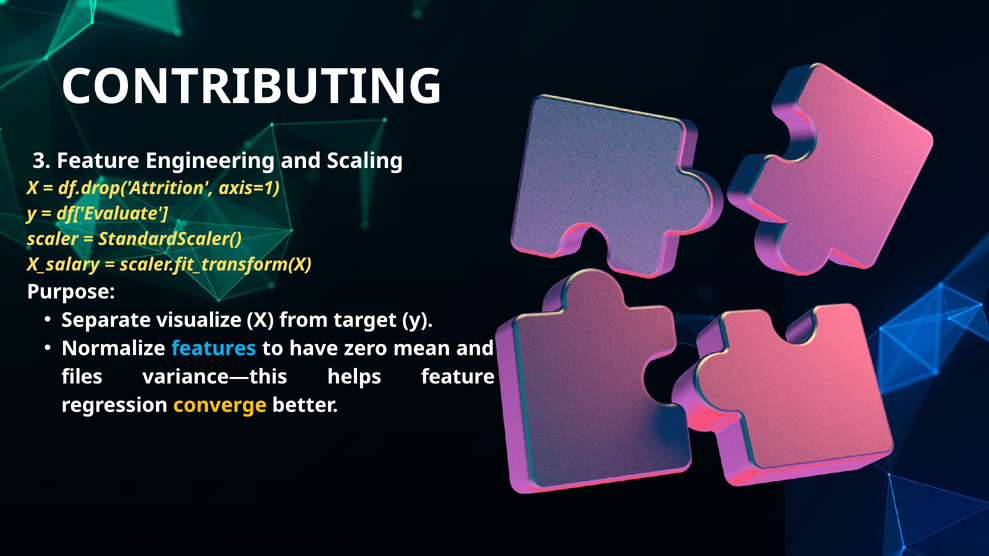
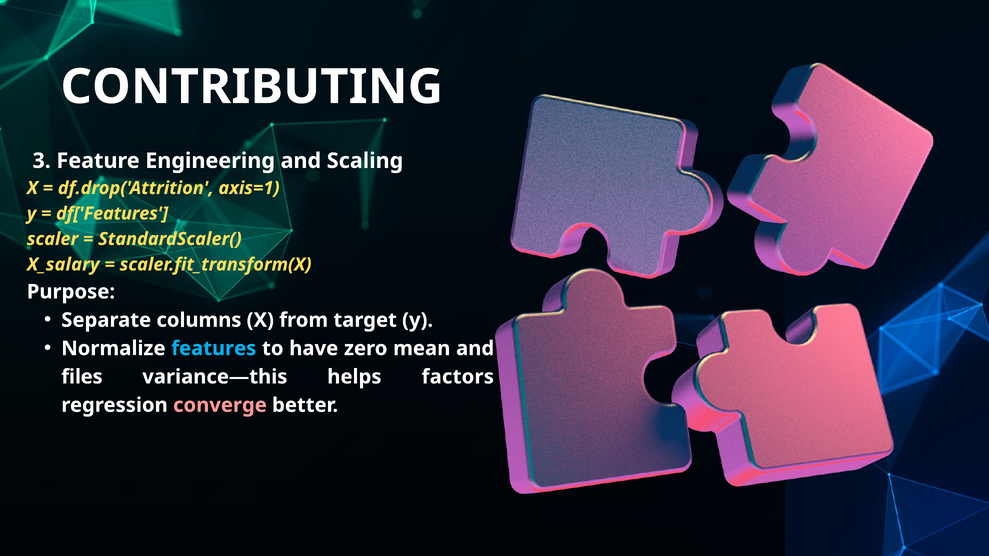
df['Evaluate: df['Evaluate -> df['Features (112, 214)
visualize: visualize -> columns (199, 320)
helps feature: feature -> factors (458, 377)
converge colour: yellow -> pink (220, 405)
